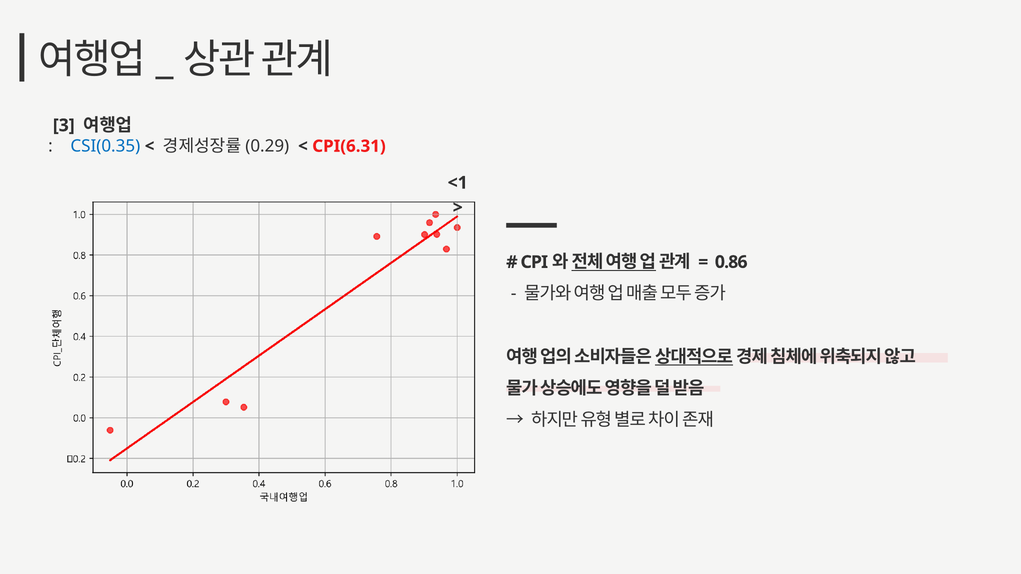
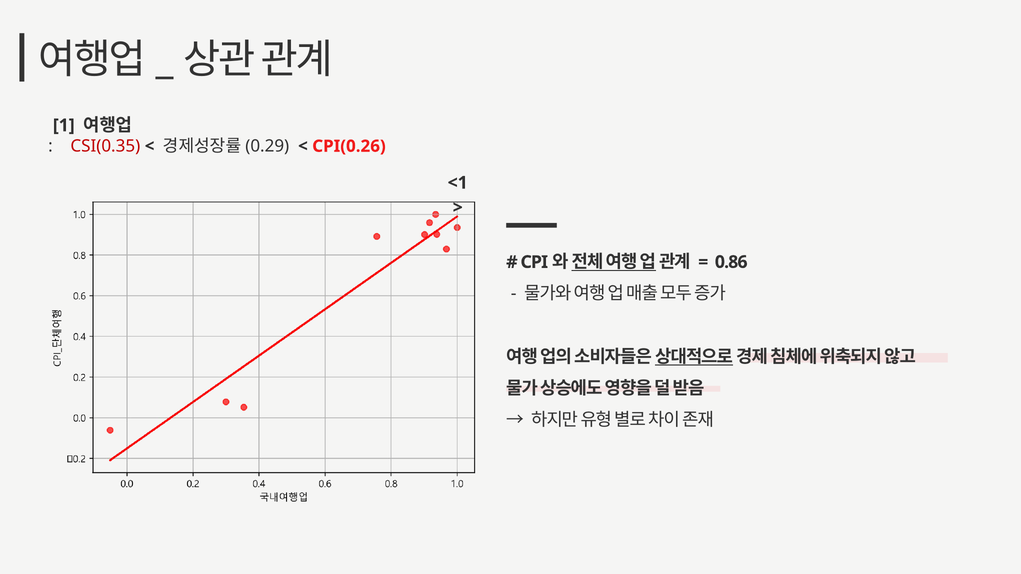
3: 3 -> 1 (64, 125)
CSI(0.35 colour: blue -> red (105, 146)
CPI(6.31: CPI(6.31 -> CPI(0.26 (349, 146)
